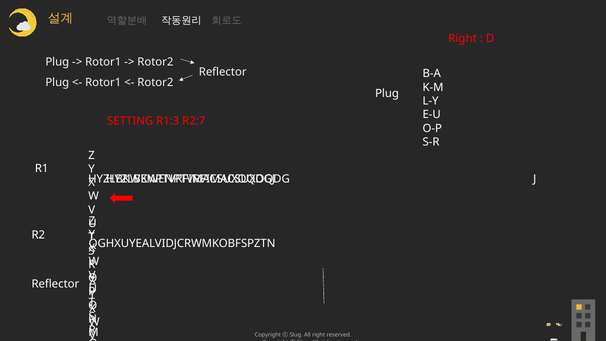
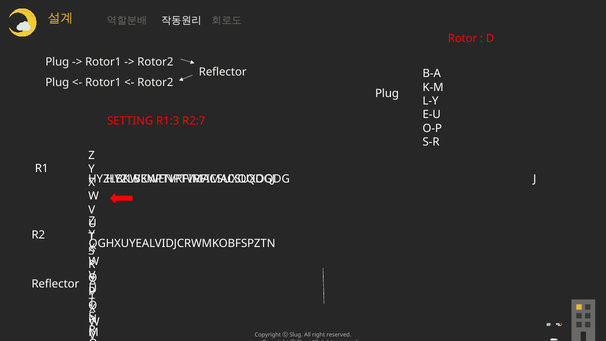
Right: Right -> Rotor (463, 38)
